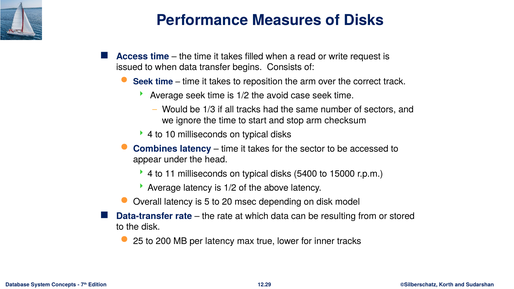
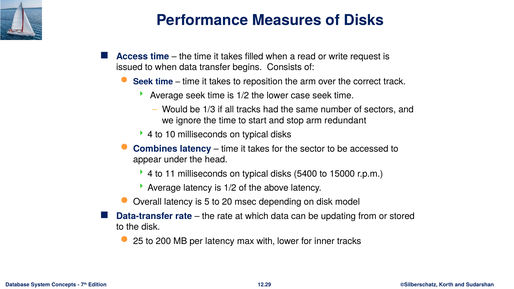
the avoid: avoid -> lower (277, 96)
checksum: checksum -> redundant (345, 121)
resulting: resulting -> updating (338, 216)
true: true -> with (266, 241)
